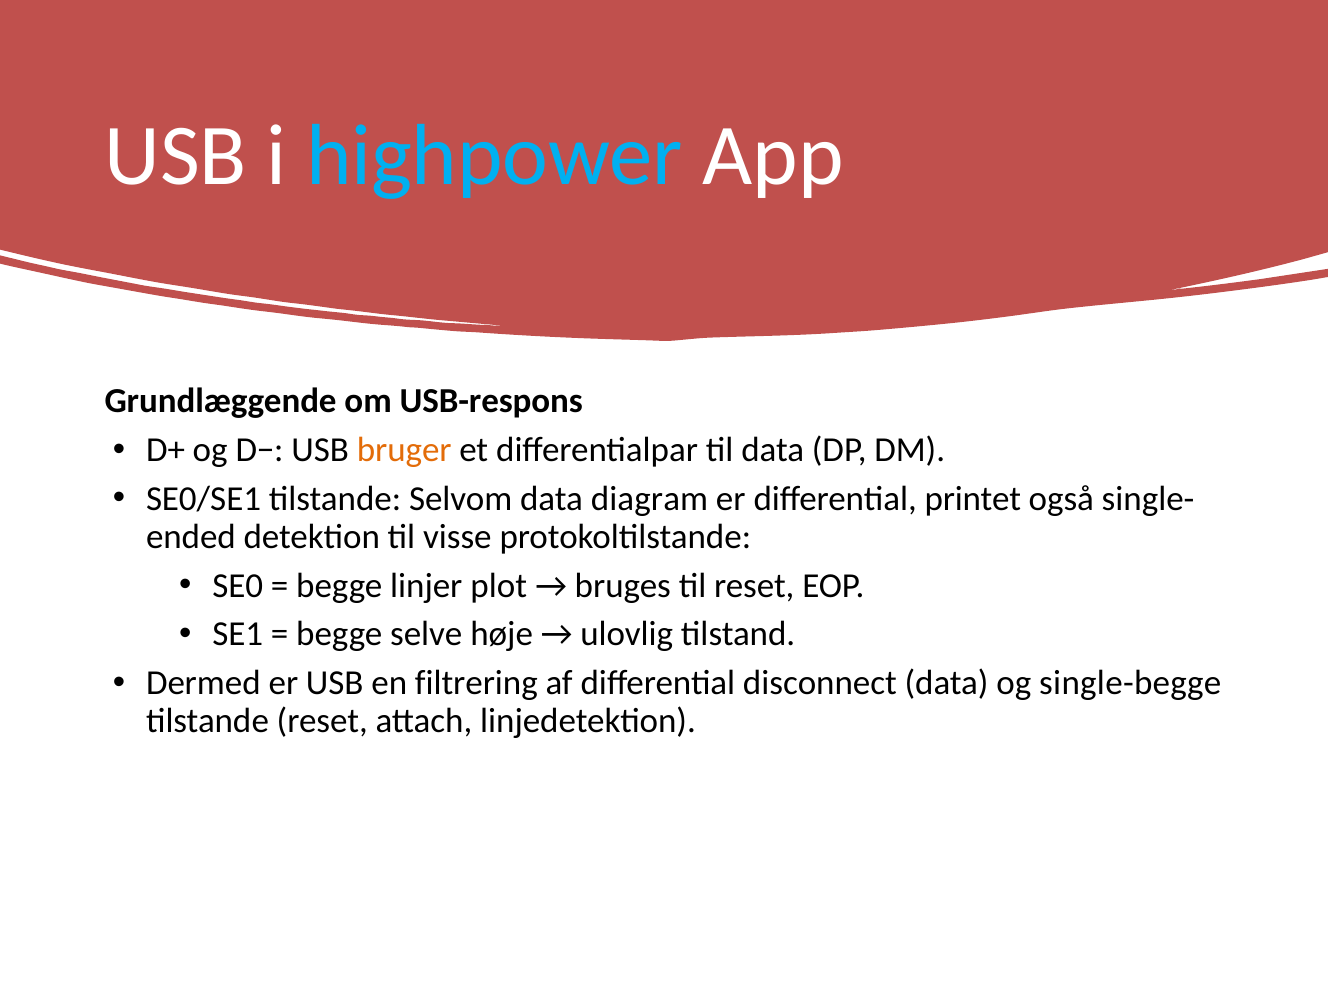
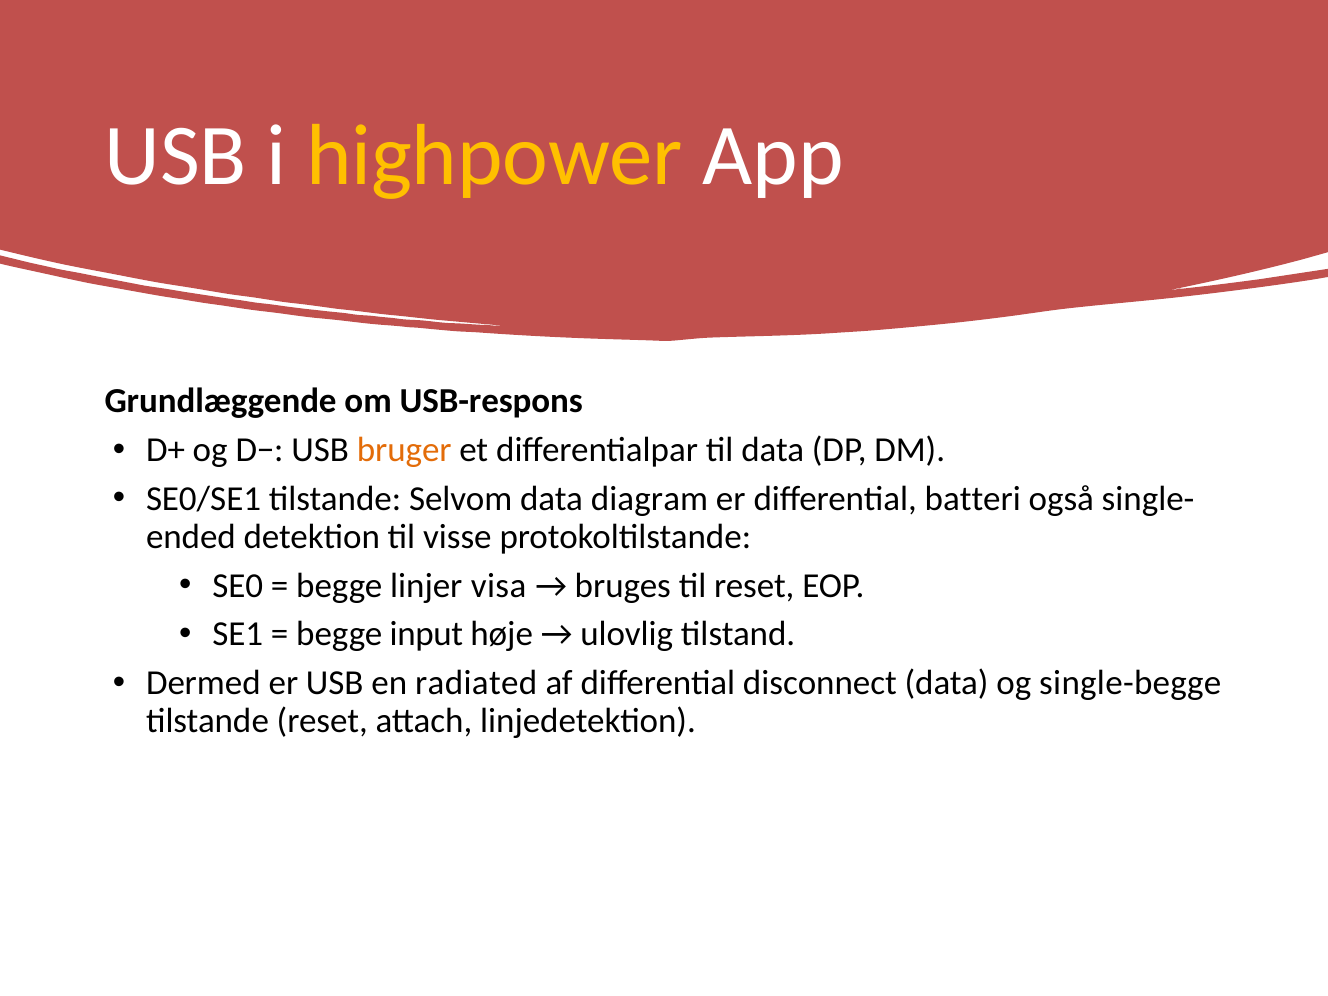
highpower colour: light blue -> yellow (495, 156)
printet: printet -> batteri (973, 499)
plot: plot -> visa (499, 585)
selve: selve -> input (426, 634)
filtrering: filtrering -> radiated (476, 683)
